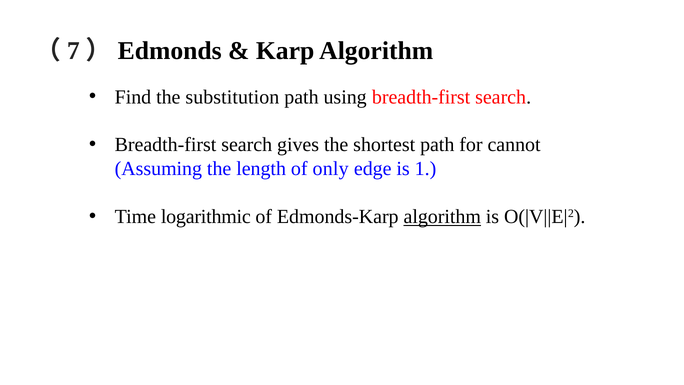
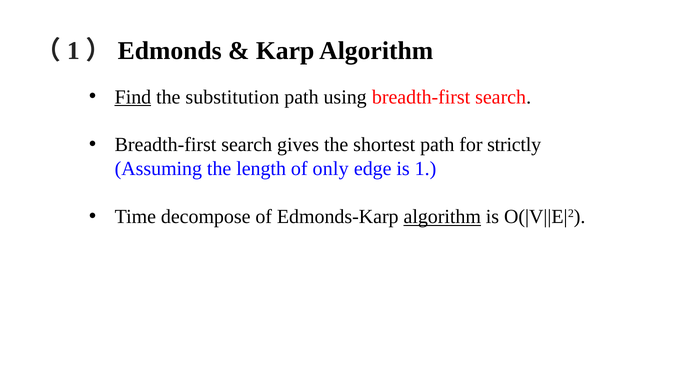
7: 7 -> 1 (73, 51)
Find underline: none -> present (133, 97)
cannot: cannot -> strictly (514, 145)
logarithmic: logarithmic -> decompose (206, 217)
